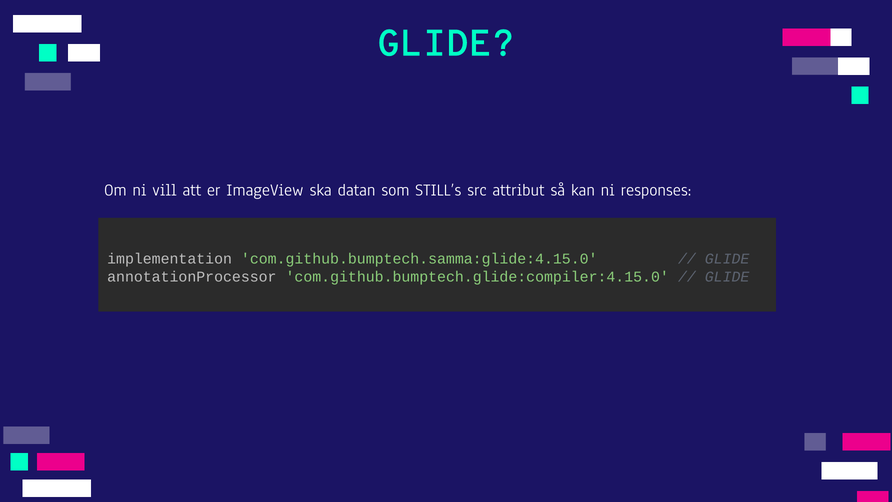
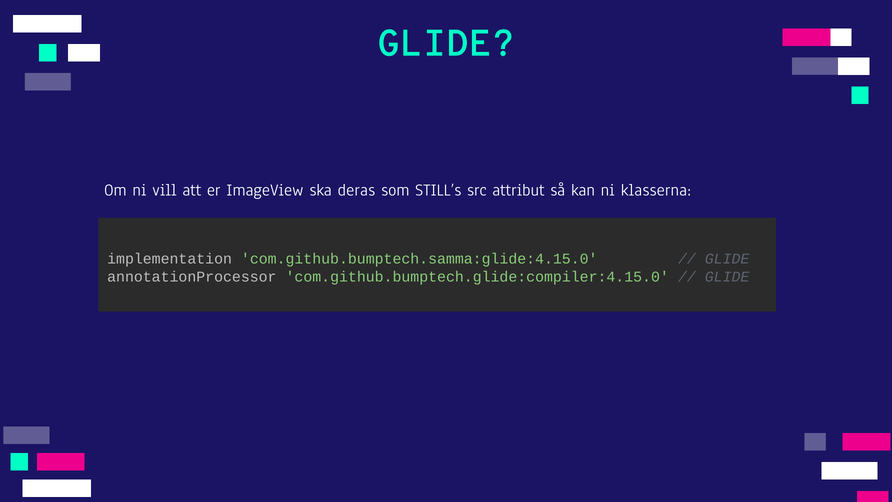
datan: datan -> deras (356, 190)
responses: responses -> klasserna (656, 190)
